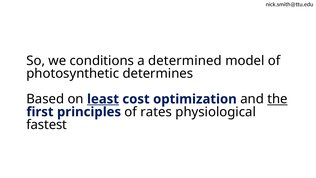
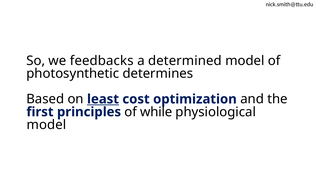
conditions: conditions -> feedbacks (102, 61)
the underline: present -> none (277, 99)
rates: rates -> while (156, 112)
fastest: fastest -> model (47, 125)
